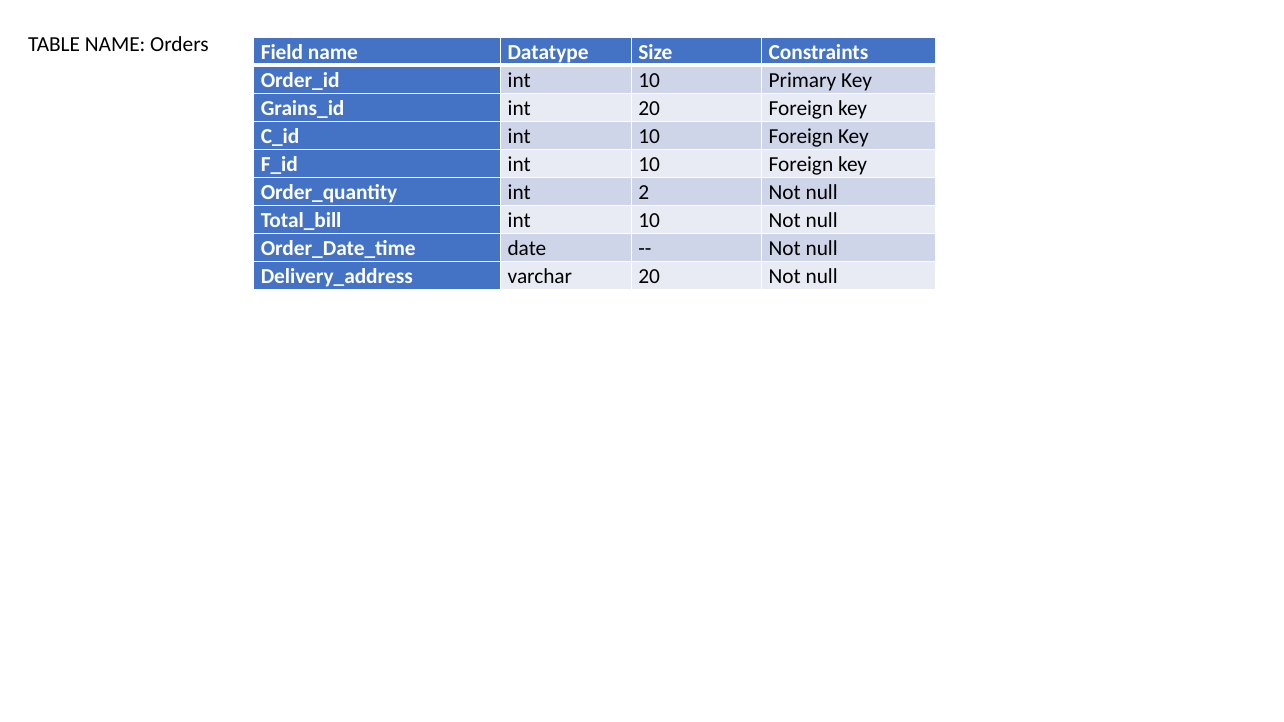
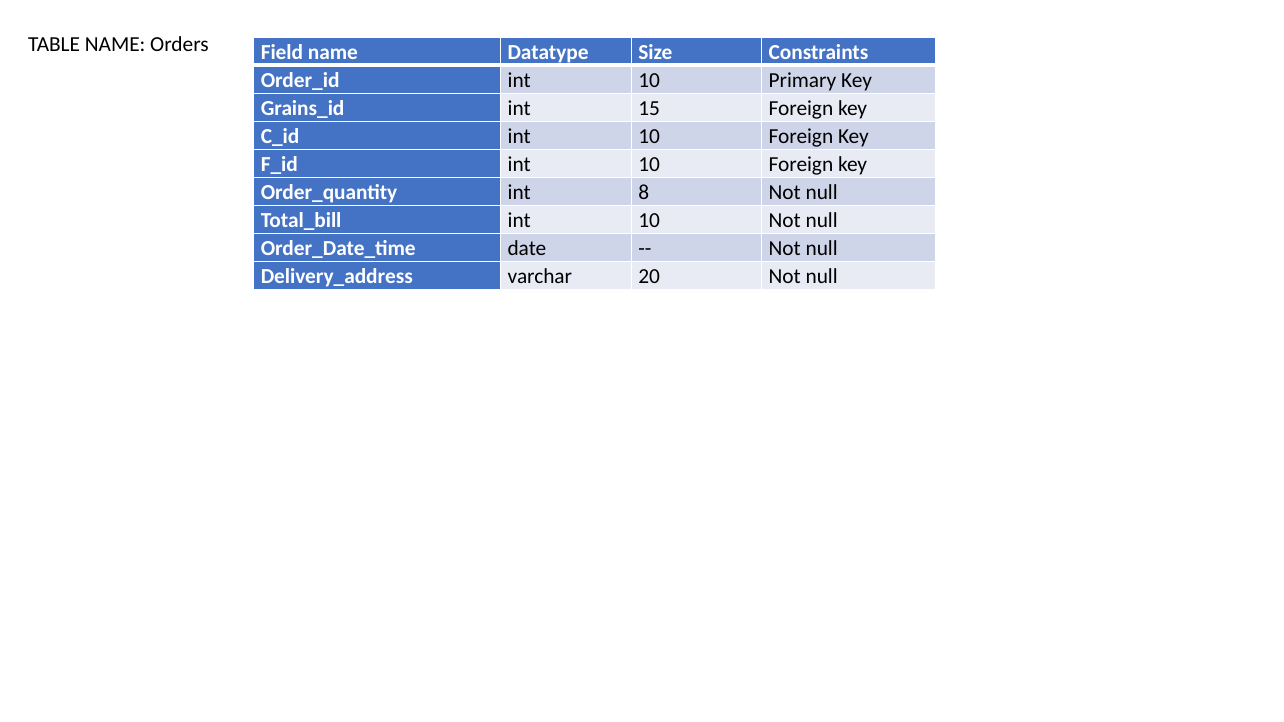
int 20: 20 -> 15 (649, 109)
2: 2 -> 8 (644, 193)
